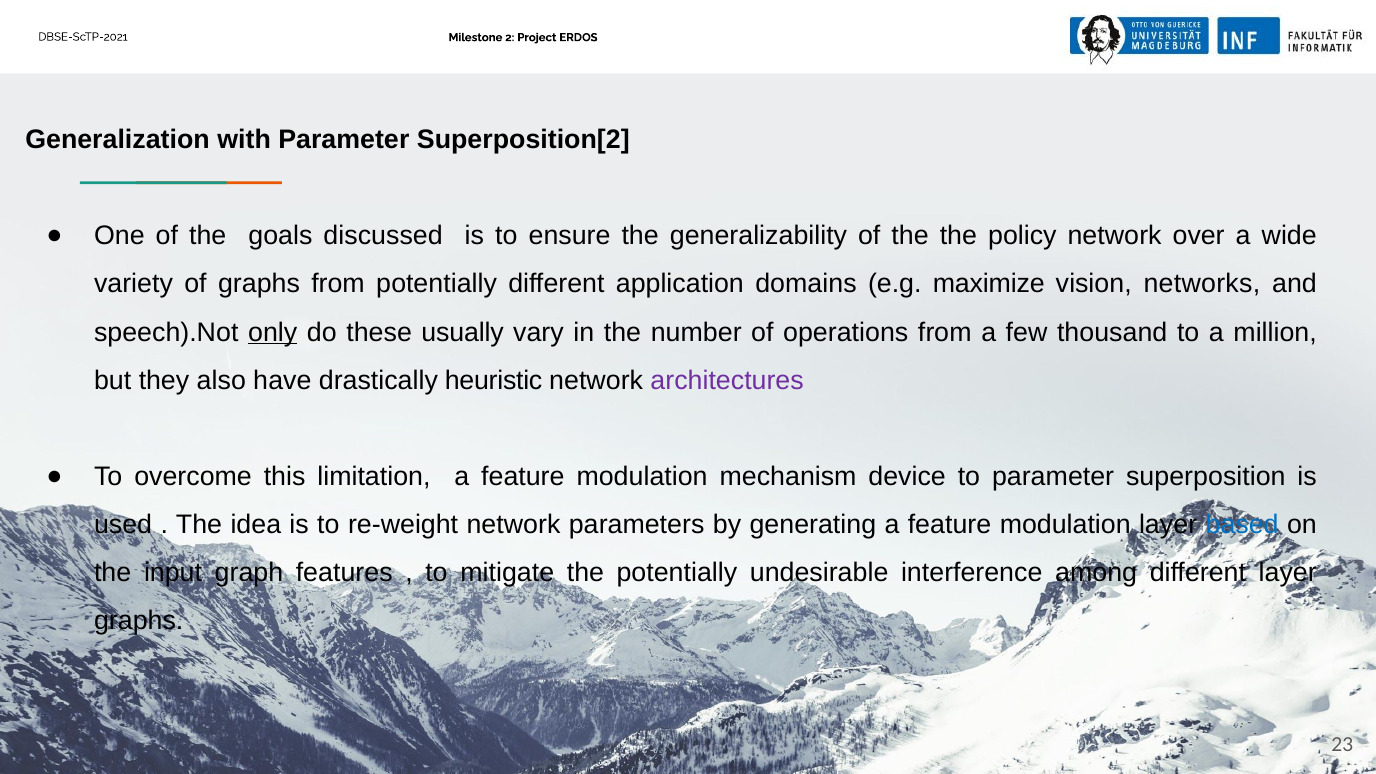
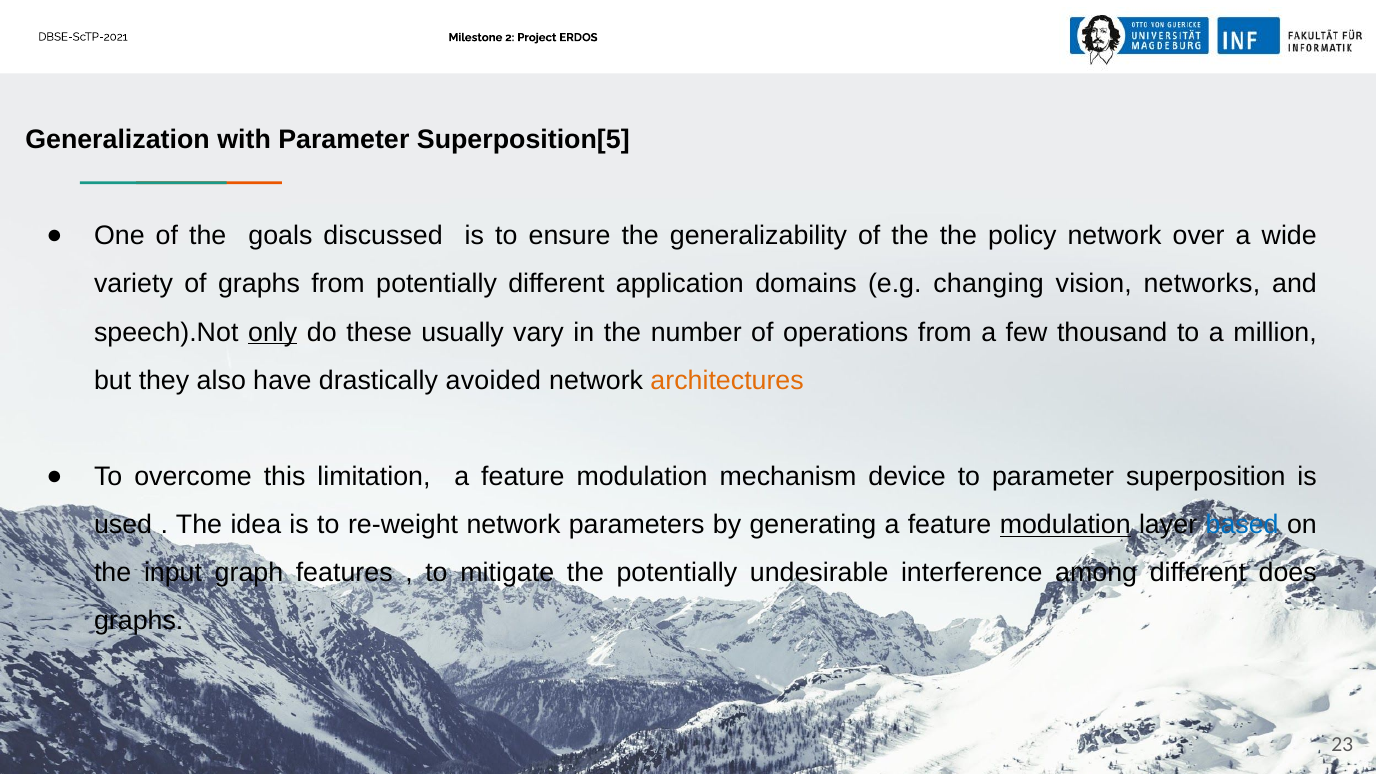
Superposition[2: Superposition[2 -> Superposition[5 (523, 140)
maximize: maximize -> changing (989, 284)
heuristic: heuristic -> avoided (493, 380)
architectures colour: purple -> orange (727, 380)
modulation underline: none -> present (1065, 525)
different layer: layer -> does (1288, 573)
